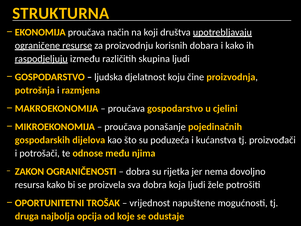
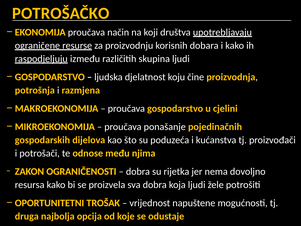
STRUKTURNA: STRUKTURNA -> POTROŠAČKO (61, 13)
